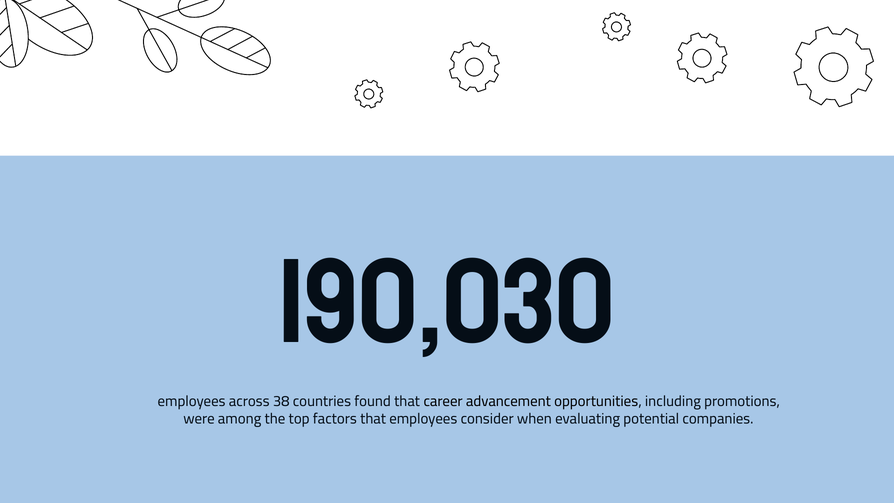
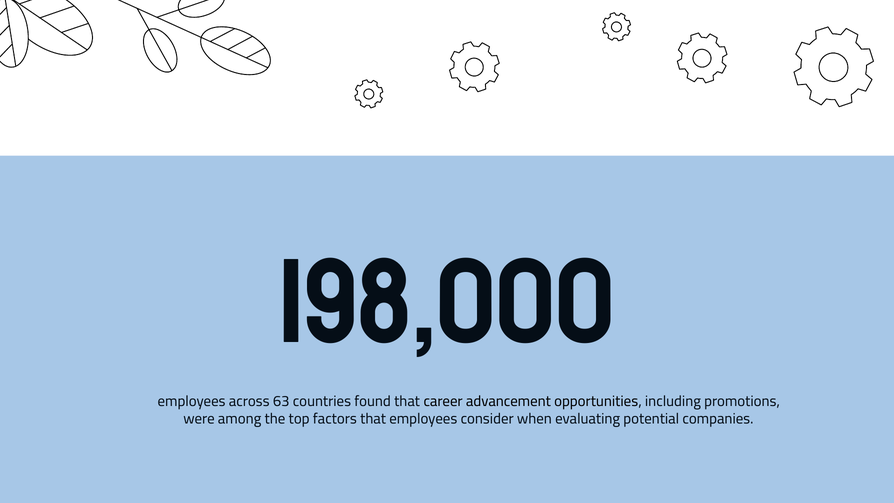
190,030: 190,030 -> 198,000 (447, 303)
38: 38 -> 63 (281, 401)
